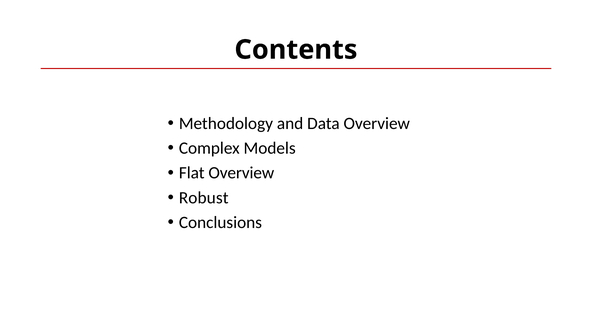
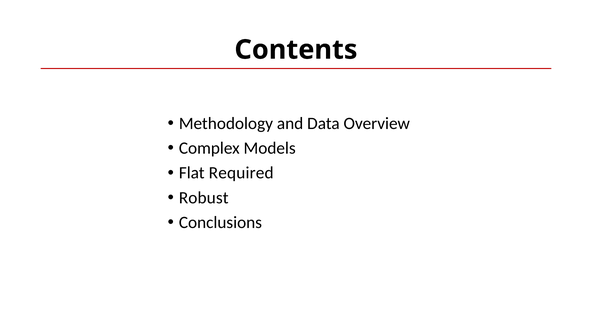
Flat Overview: Overview -> Required (241, 173)
